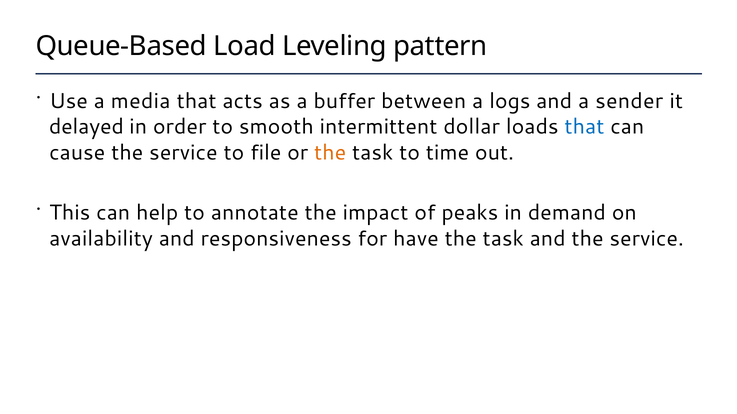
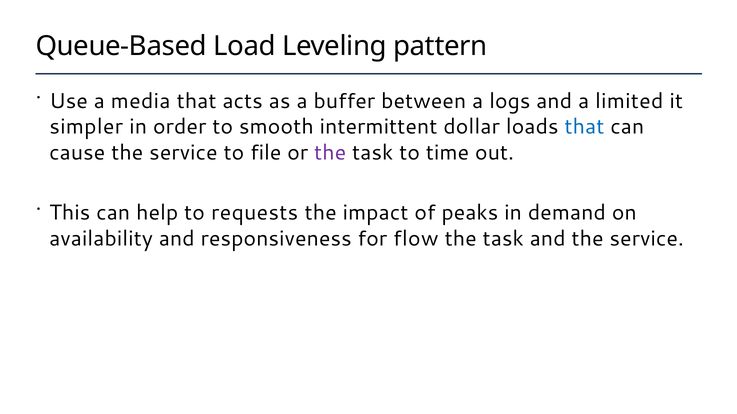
sender: sender -> limited (629, 101)
delayed: delayed -> simpler (86, 127)
the colour: orange -> purple (330, 153)
annotate: annotate -> requests (255, 213)
have: have -> flow (416, 239)
